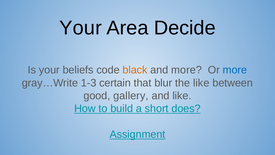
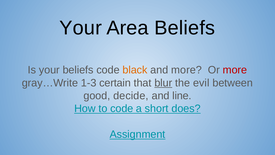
Area Decide: Decide -> Beliefs (185, 28)
more colour: blue -> red (235, 70)
blur underline: none -> present (163, 83)
the like: like -> evil (201, 83)
gallery: gallery -> decide (131, 96)
and like: like -> line (182, 96)
to build: build -> code (122, 108)
